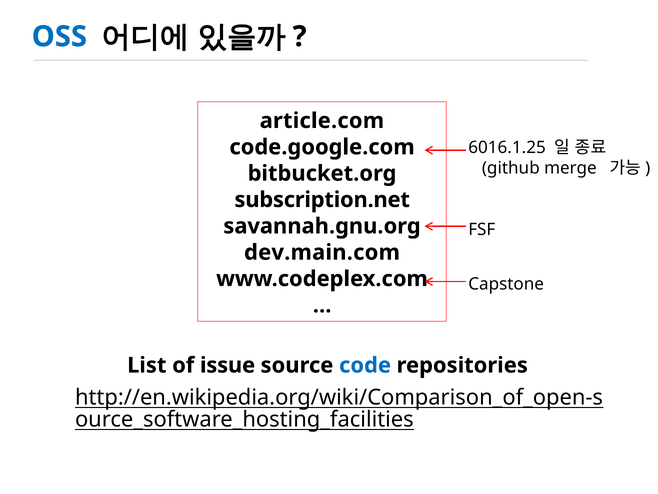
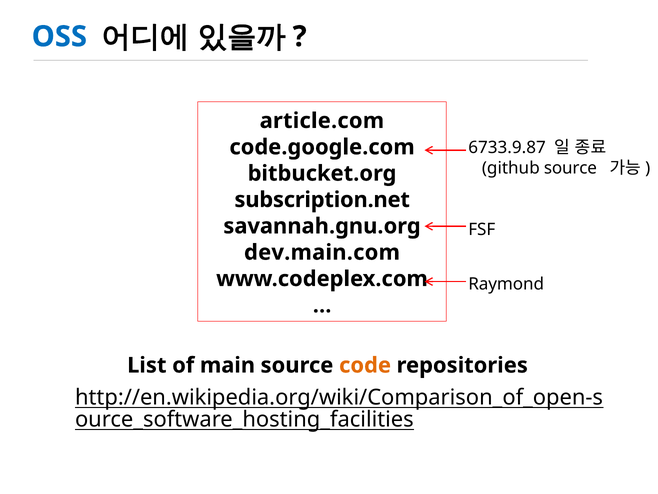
6016.1.25: 6016.1.25 -> 6733.9.87 (507, 148)
github merge: merge -> source (570, 168)
Capstone: Capstone -> Raymond (506, 284)
issue: issue -> main (227, 365)
code colour: blue -> orange (365, 365)
